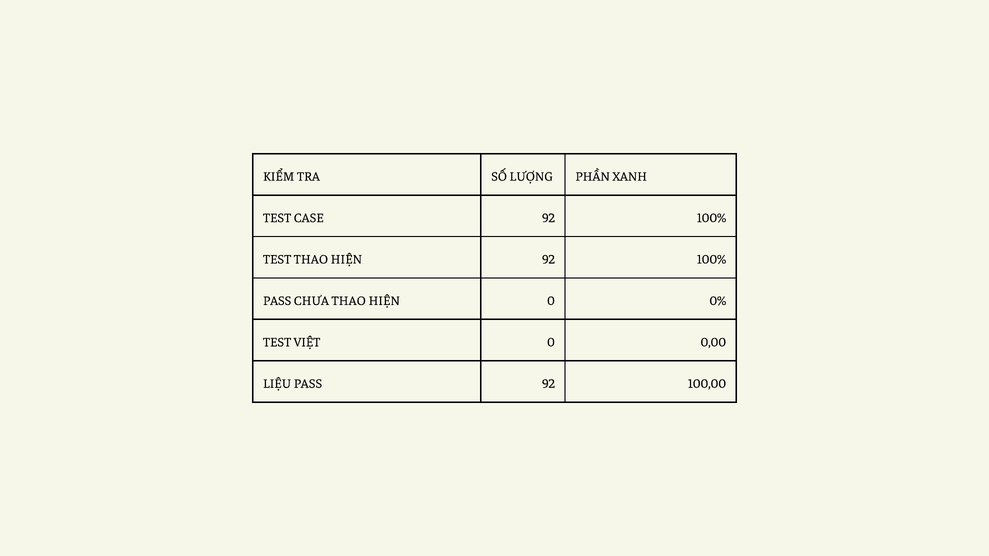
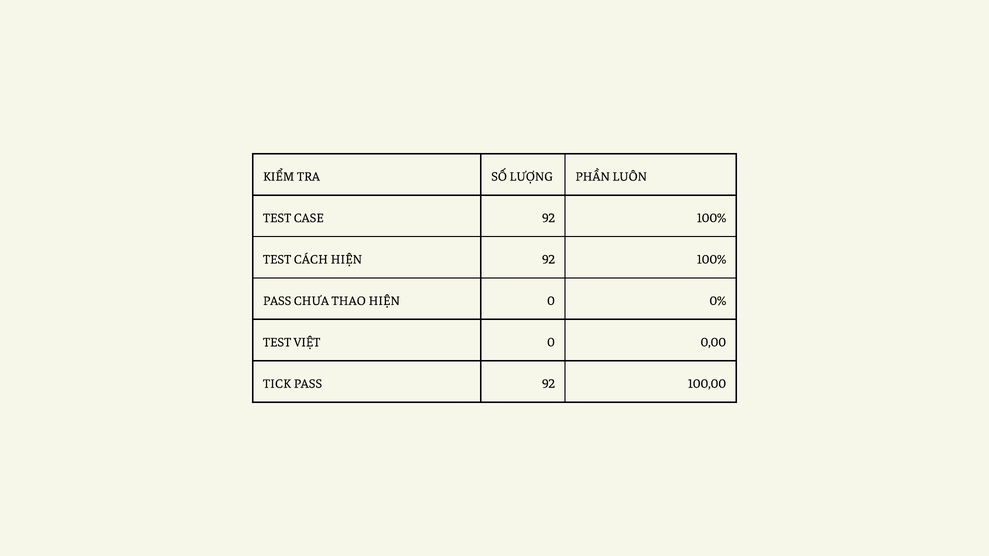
XANH: XANH -> LUÔN (630, 176)
TEST THAO: THAO -> CÁCH (311, 259)
LIỆU: LIỆU -> TICK (277, 384)
